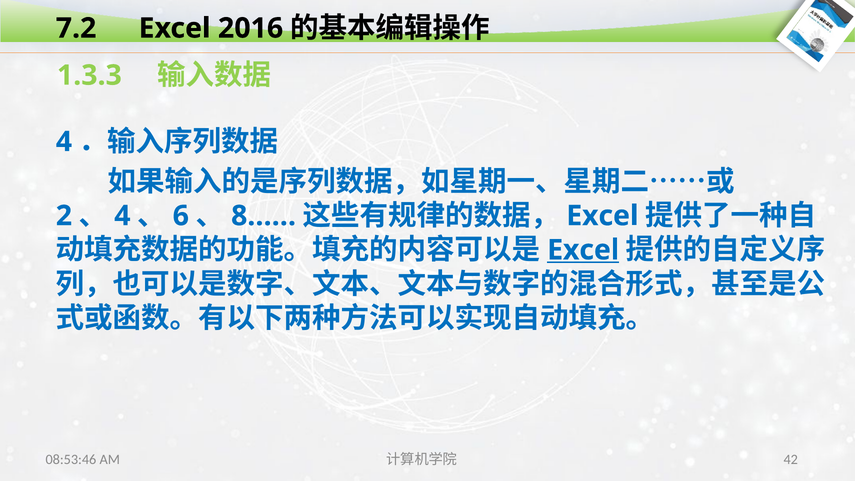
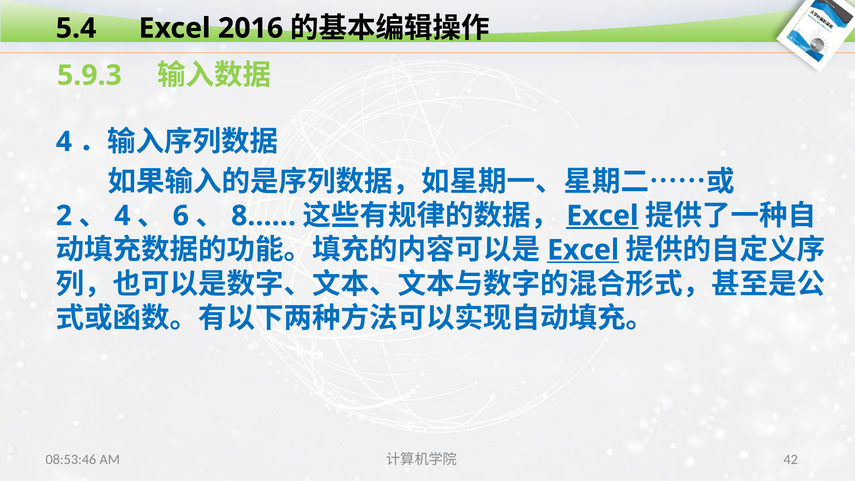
7.2: 7.2 -> 5.4 (76, 28)
1.3.3: 1.3.3 -> 5.9.3 (89, 75)
Excel underline: none -> present (602, 216)
